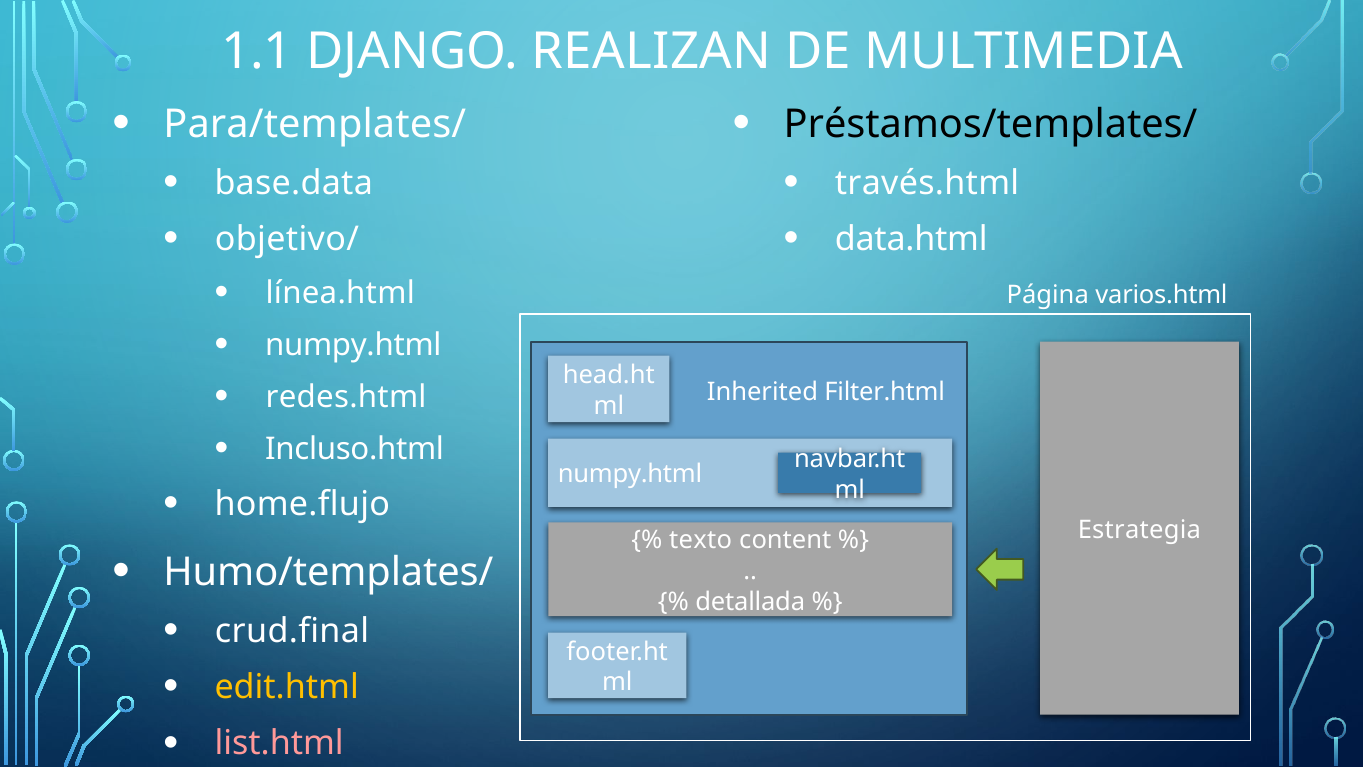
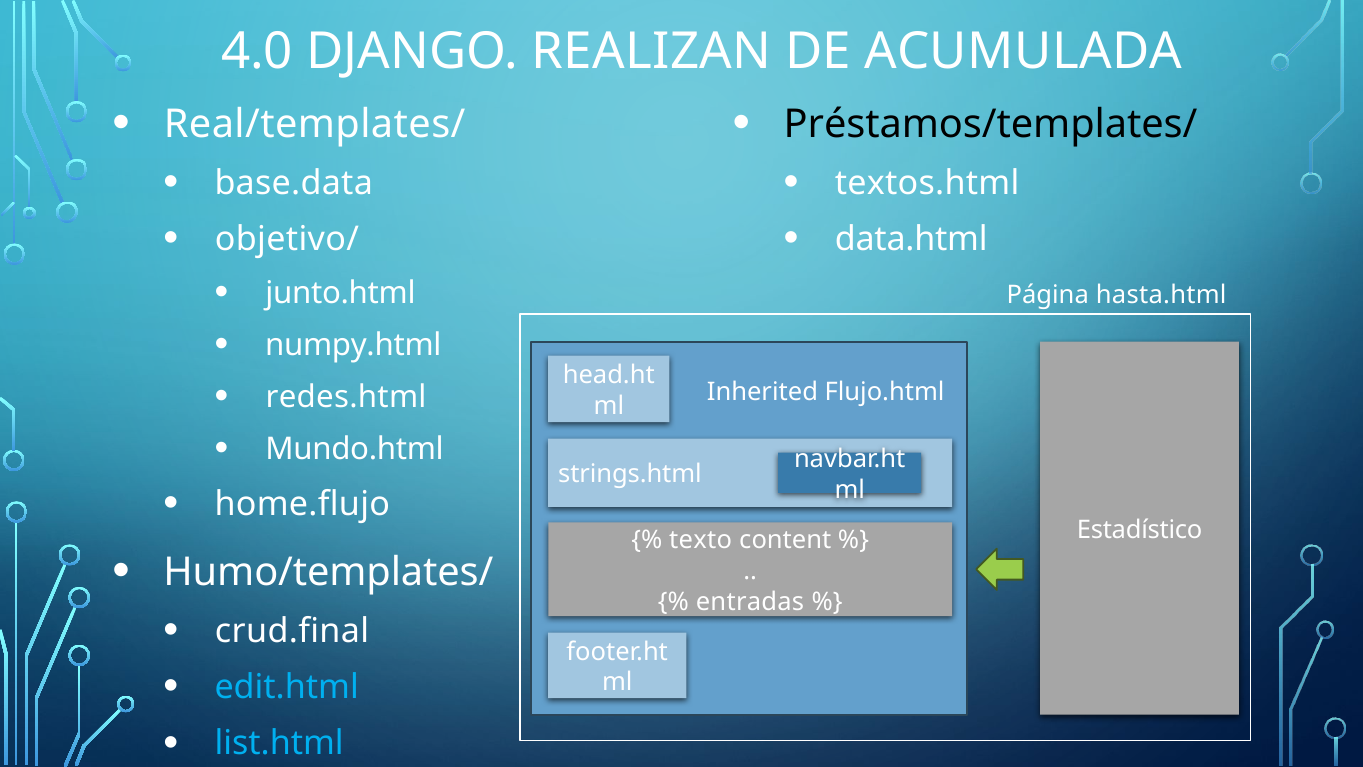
1.1: 1.1 -> 4.0 (257, 52)
MULTIMEDIA: MULTIMEDIA -> ACUMULADA (1023, 52)
Para/templates/: Para/templates/ -> Real/templates/ (315, 124)
través.html: través.html -> textos.html (927, 183)
línea.html: línea.html -> junto.html (341, 293)
varios.html: varios.html -> hasta.html (1161, 295)
Filter.html: Filter.html -> Flujo.html (885, 392)
Incluso.html: Incluso.html -> Mundo.html (355, 449)
numpy.html: numpy.html -> strings.html (630, 474)
Estrategia: Estrategia -> Estadístico (1140, 530)
detallada: detallada -> entradas (750, 602)
edit.html colour: yellow -> light blue (287, 687)
list.html colour: pink -> light blue (279, 743)
